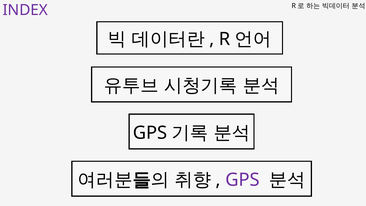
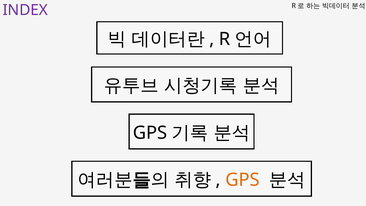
GPS colour: purple -> orange (242, 180)
